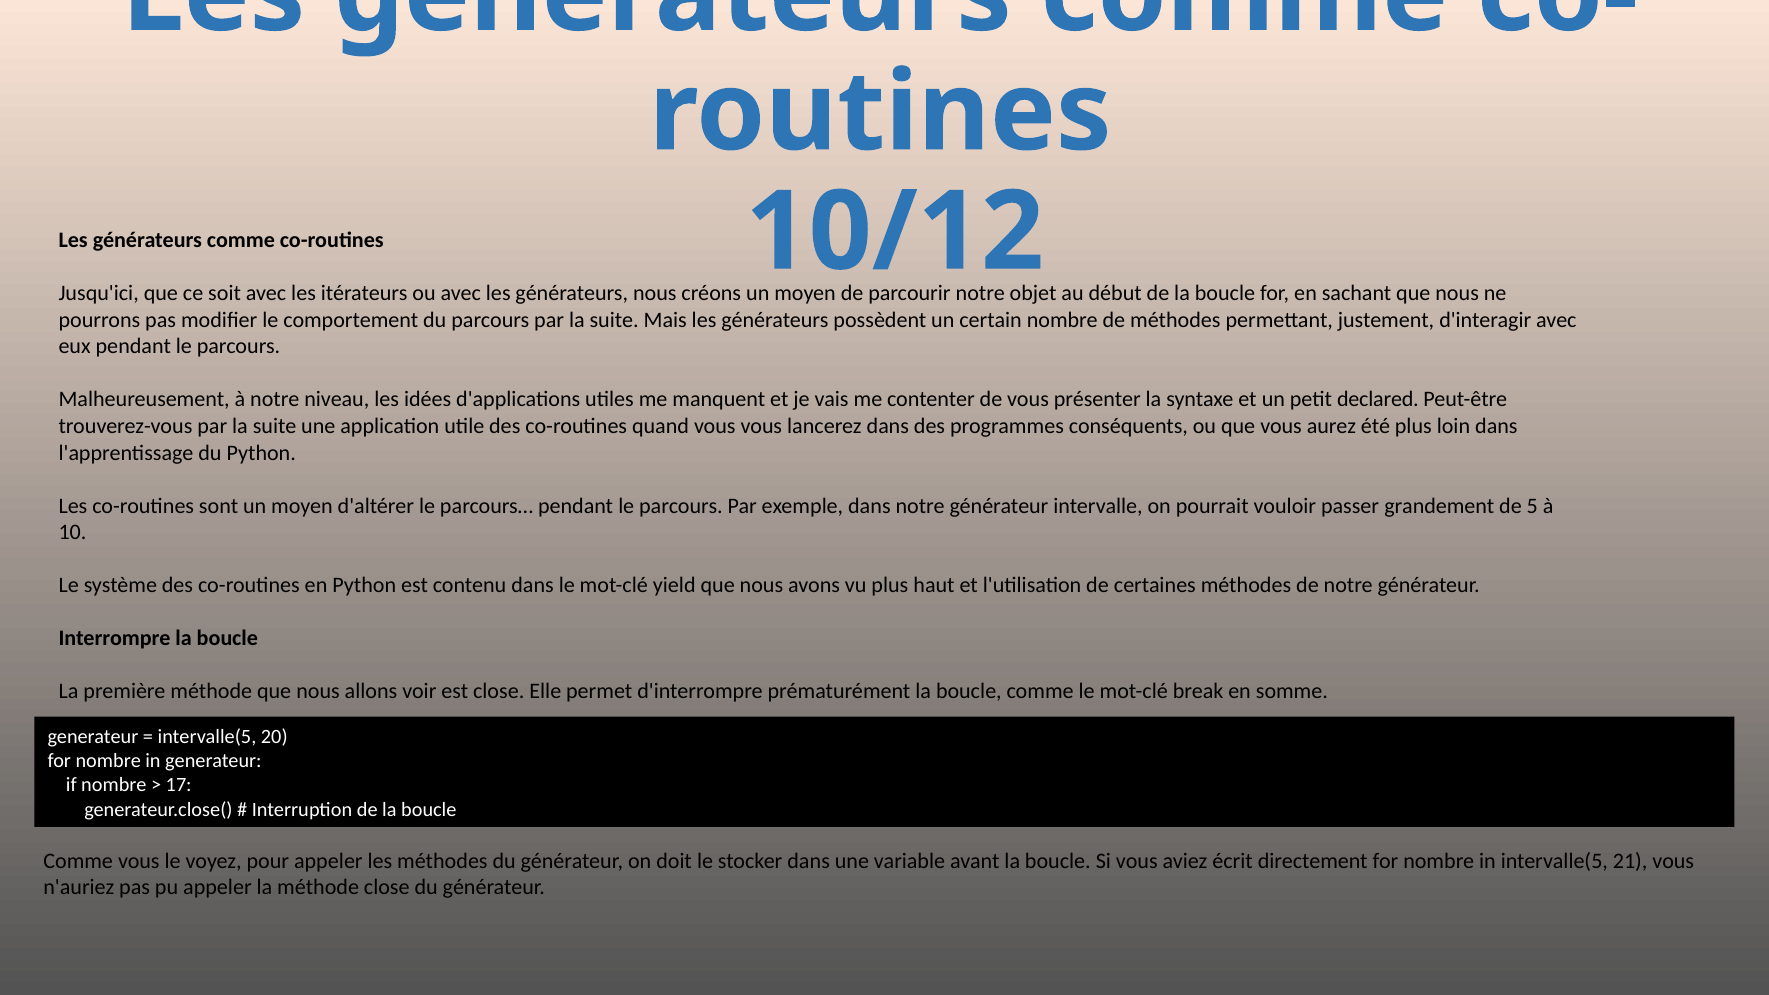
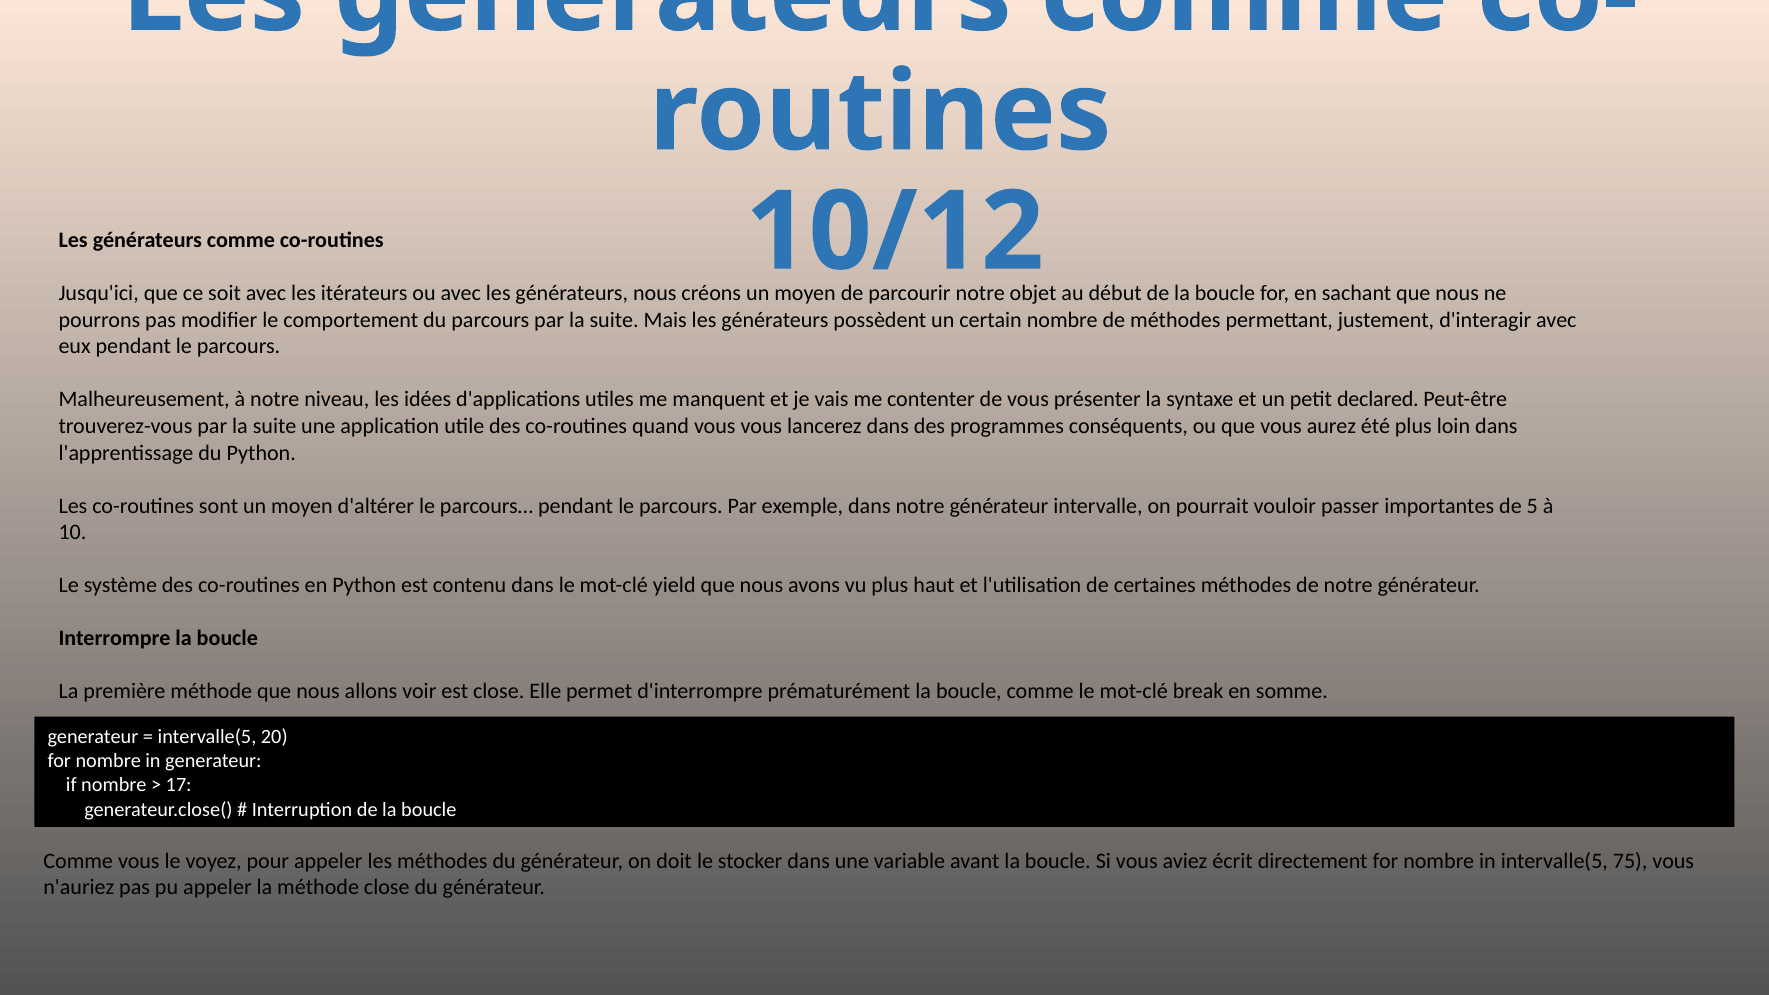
grandement: grandement -> importantes (1439, 506)
21: 21 -> 75 (1630, 861)
